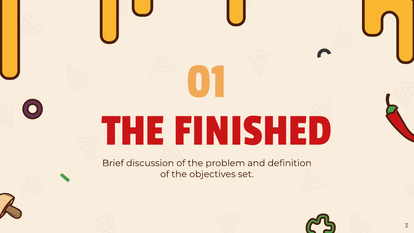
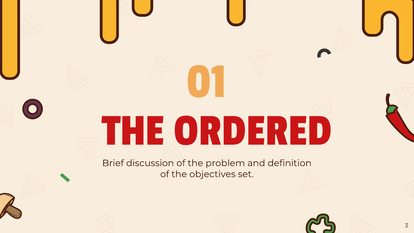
FINISHED: FINISHED -> ORDERED (253, 130)
